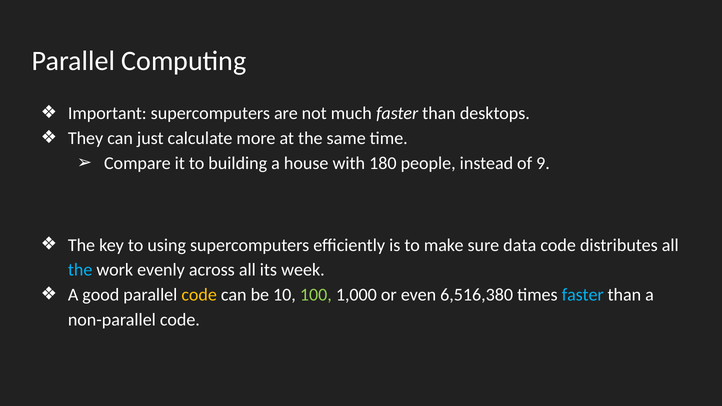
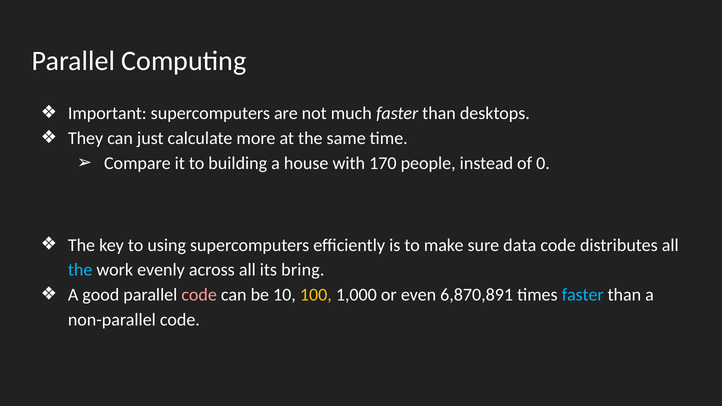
180: 180 -> 170 (383, 163)
9: 9 -> 0 (543, 163)
week: week -> bring (303, 270)
code colour: yellow -> pink (199, 295)
100 colour: light green -> yellow (316, 295)
6,516,380: 6,516,380 -> 6,870,891 (477, 295)
